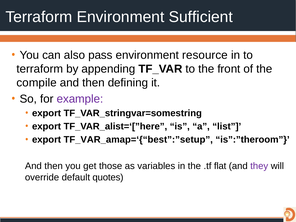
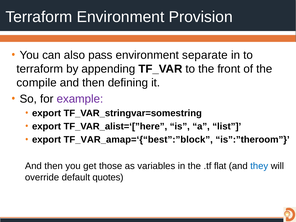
Sufficient: Sufficient -> Provision (201, 17)
resource: resource -> separate (205, 55)
TF_VAR_amap=‘{“best”:”setup: TF_VAR_amap=‘{“best”:”setup -> TF_VAR_amap=‘{“best”:”block (138, 140)
they colour: purple -> blue (259, 166)
